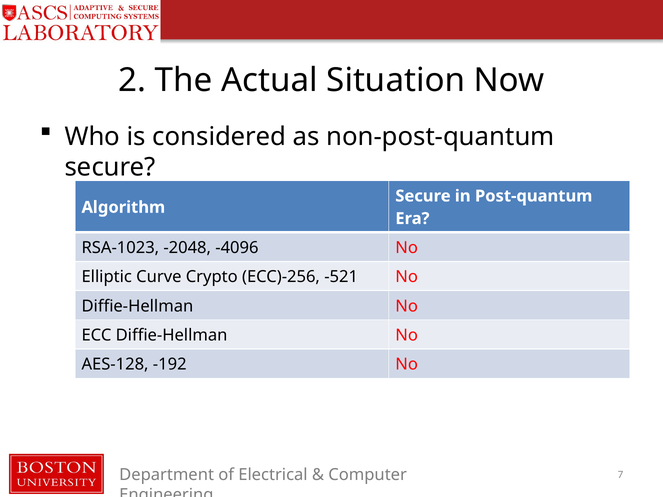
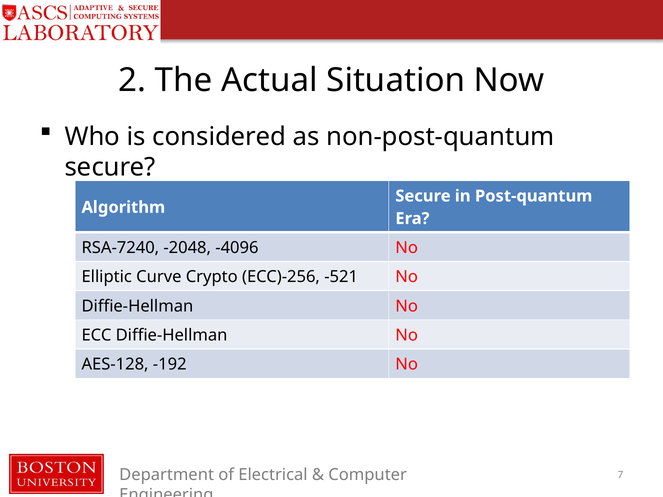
RSA-1023: RSA-1023 -> RSA-7240 (120, 248)
